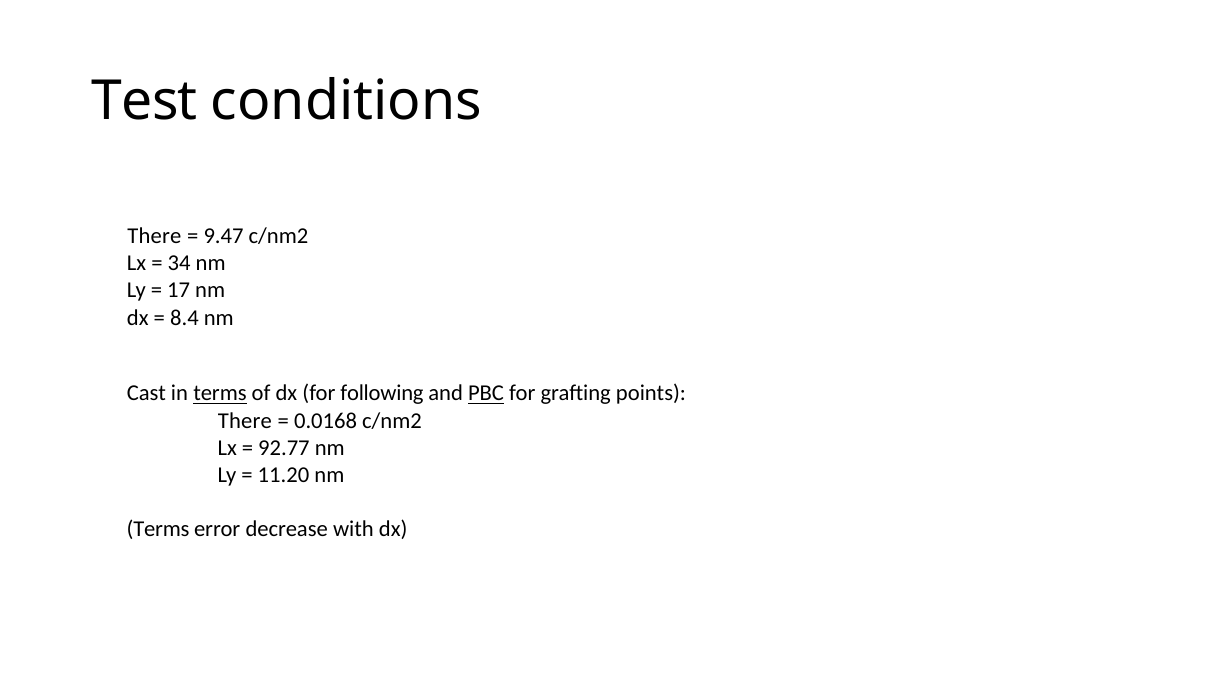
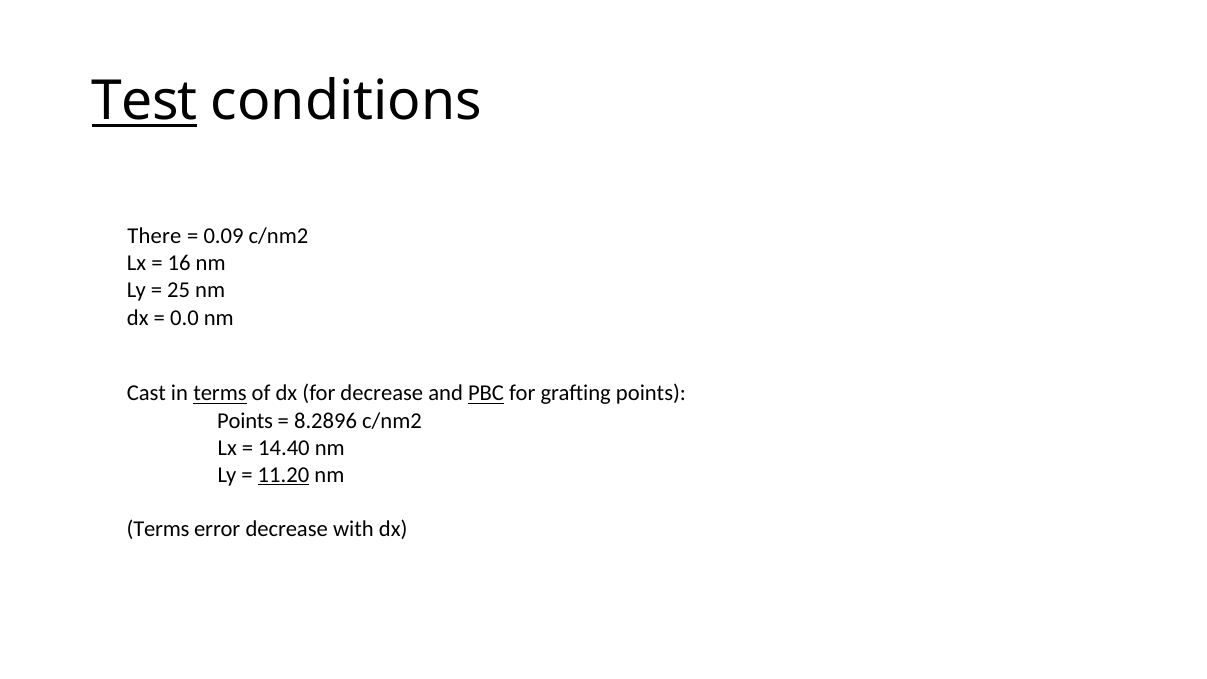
Test underline: none -> present (145, 101)
9.47: 9.47 -> 0.09 (224, 236)
34: 34 -> 16 (179, 263)
17: 17 -> 25 (179, 290)
8.4: 8.4 -> 0.0 (184, 318)
for following: following -> decrease (382, 393)
There: There -> Points (245, 421)
0.0168: 0.0168 -> 8.2896 (326, 421)
92.77: 92.77 -> 14.40 (284, 448)
11.20 underline: none -> present (284, 475)
